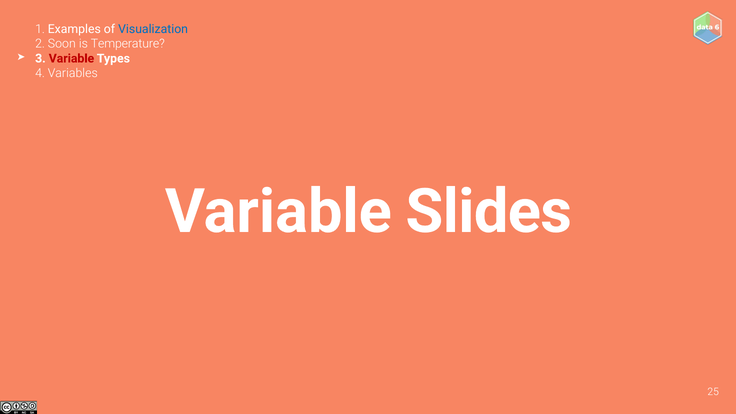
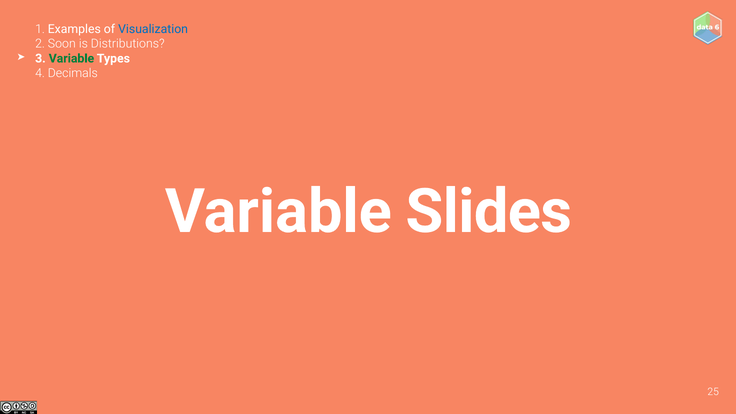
Temperature: Temperature -> Distributions (128, 44)
Variable colour: red -> green (71, 58)
Variables: Variables -> Decimals (73, 73)
